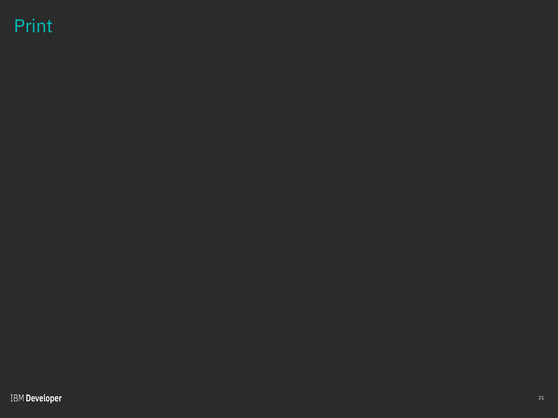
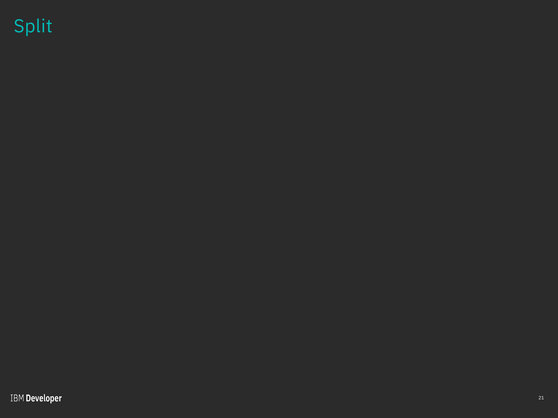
Print: Print -> Split (33, 26)
